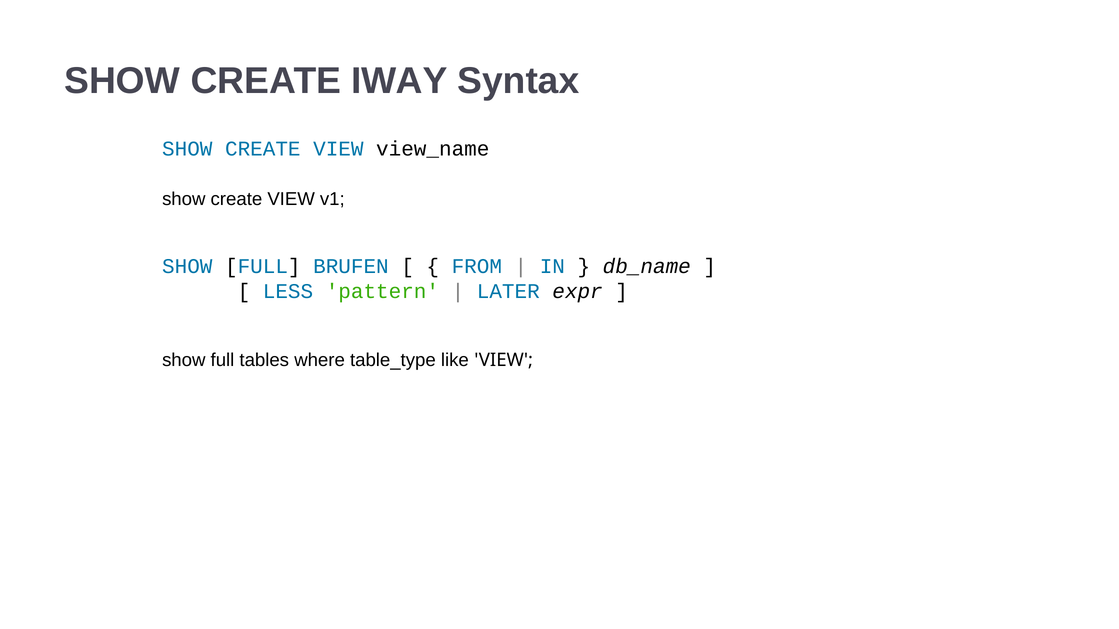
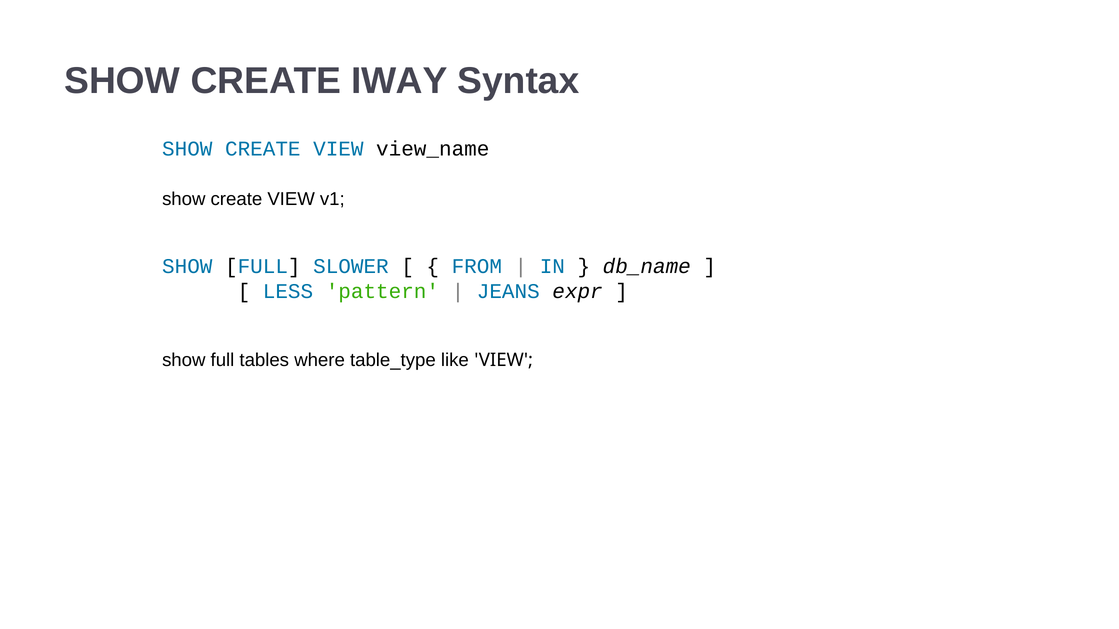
BRUFEN: BRUFEN -> SLOWER (351, 267)
LATER: LATER -> JEANS (508, 292)
